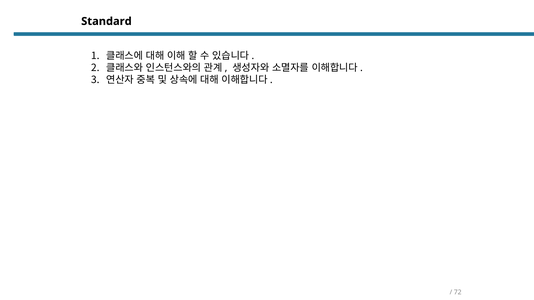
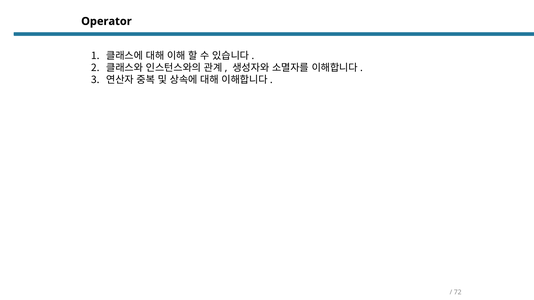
Standard: Standard -> Operator (106, 21)
